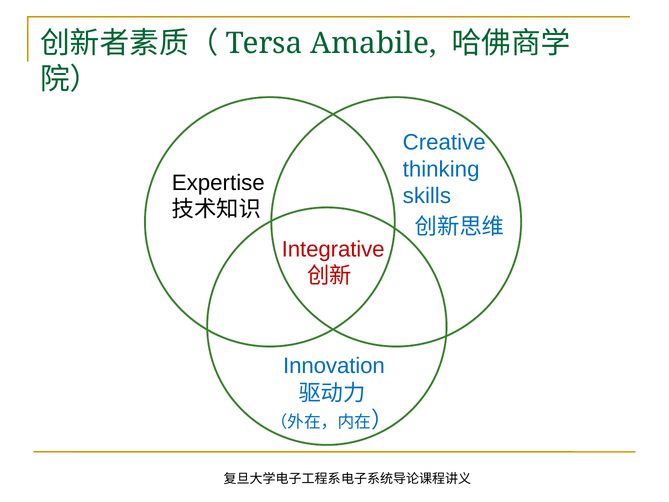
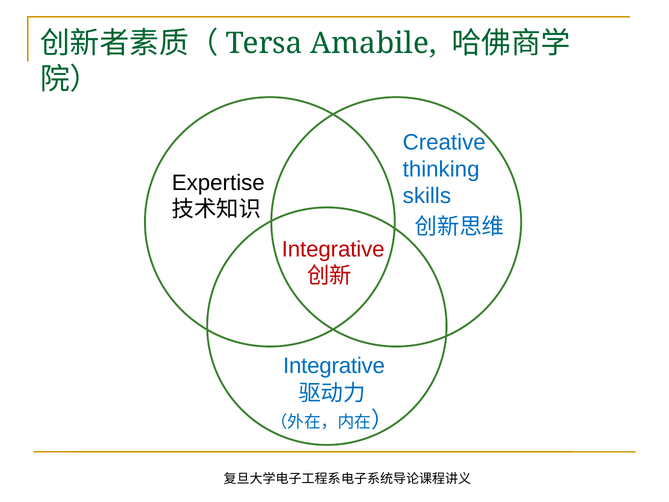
Innovation: Innovation -> Integrative (334, 366)
